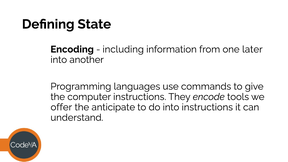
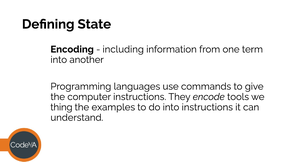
later: later -> term (252, 49)
offer: offer -> thing (61, 107)
anticipate: anticipate -> examples (113, 107)
